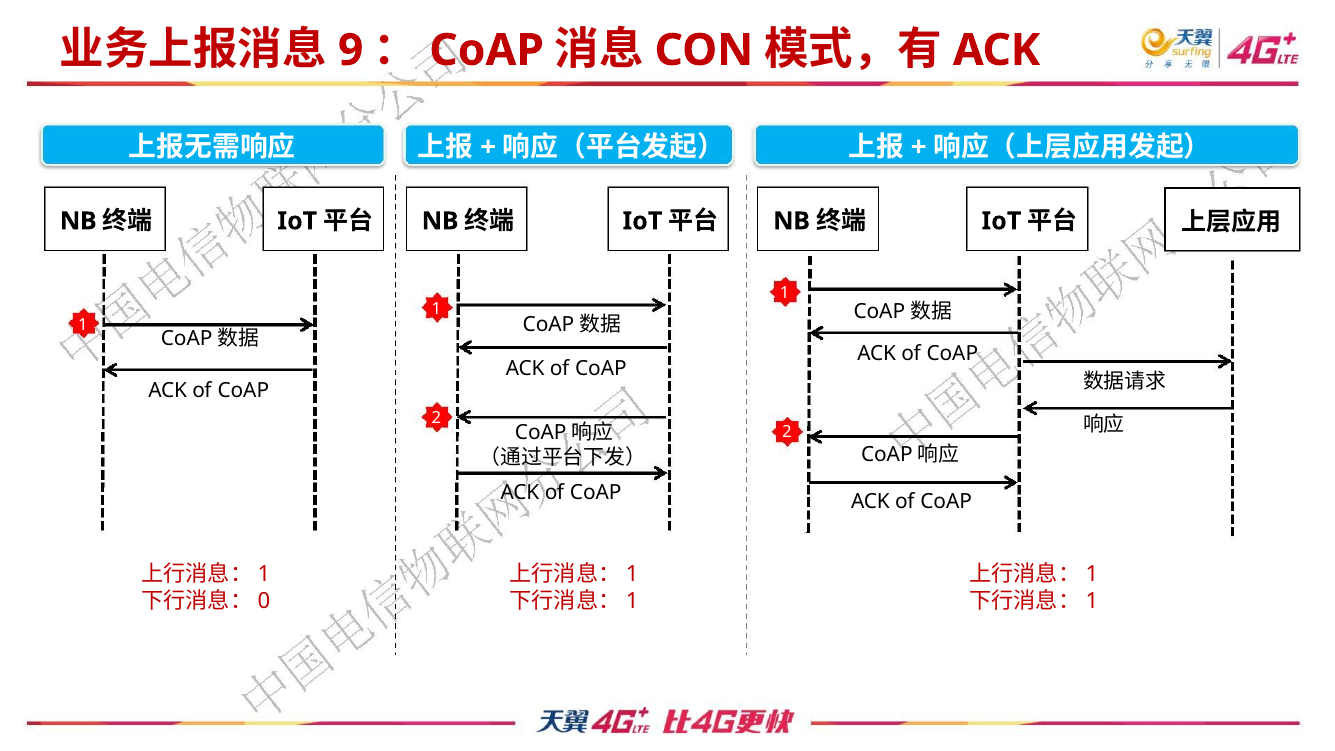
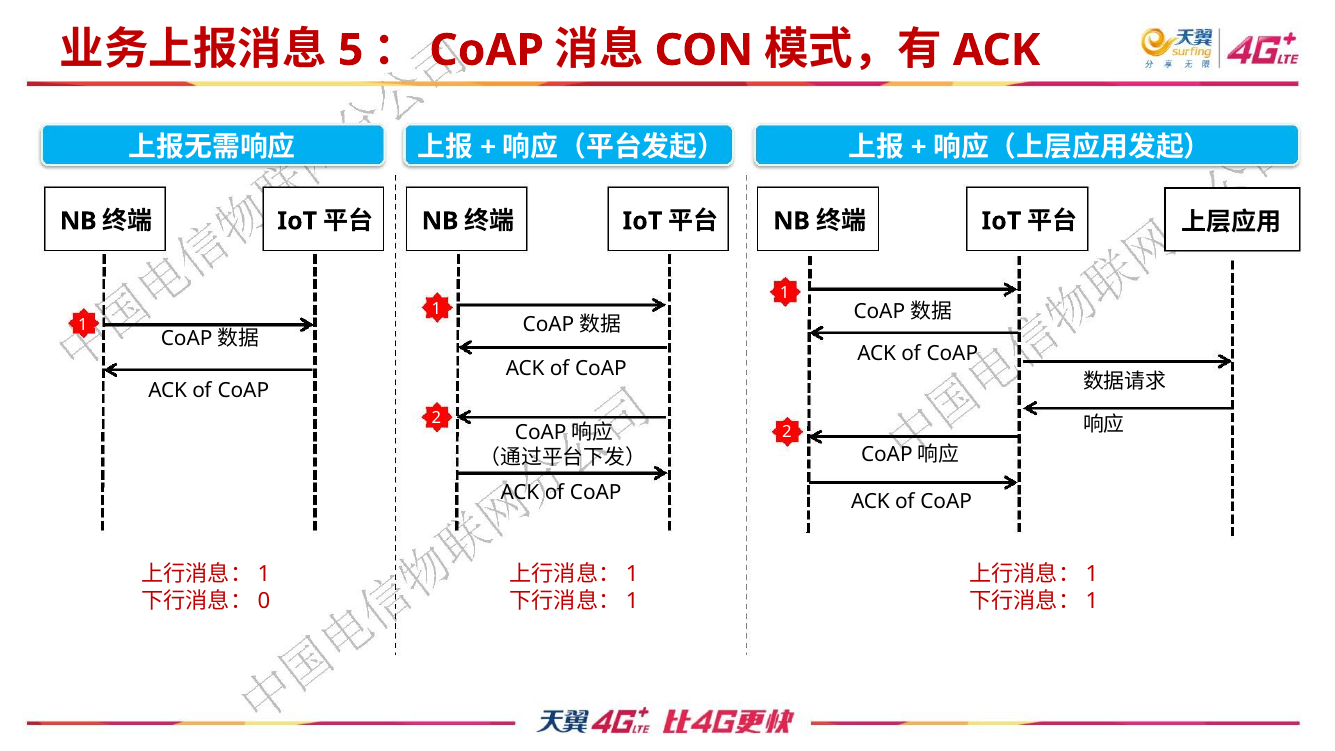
9: 9 -> 5 (351, 50)
